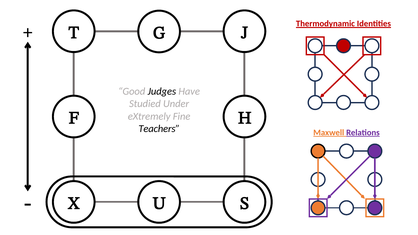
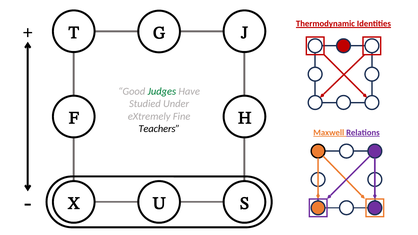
Judges colour: black -> green (162, 91)
